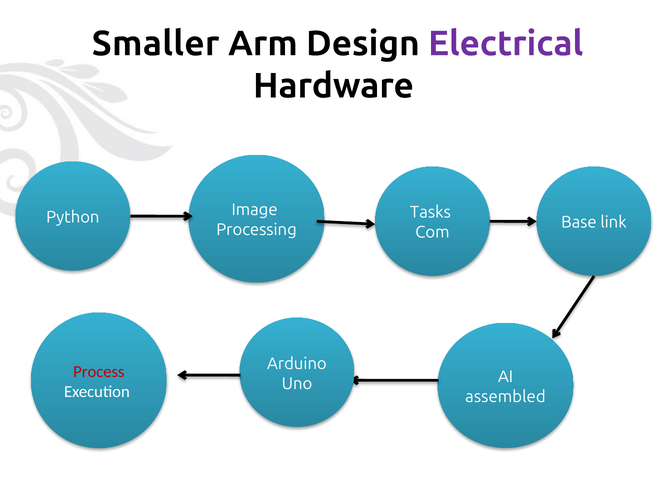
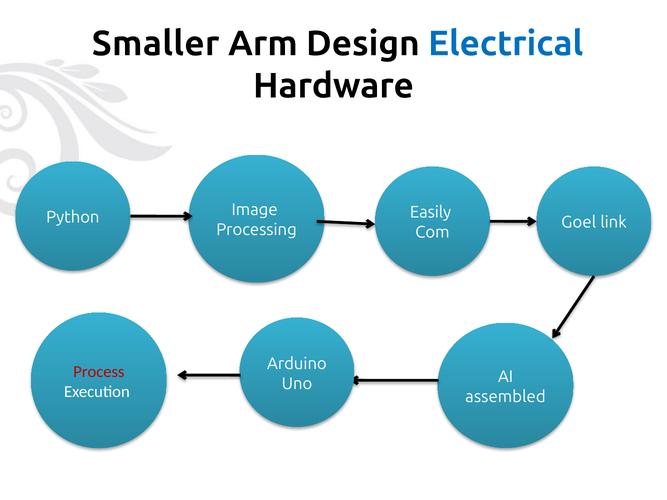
Electrical colour: purple -> blue (506, 44)
Tasks: Tasks -> Easily (431, 213)
Base: Base -> Goel (579, 223)
